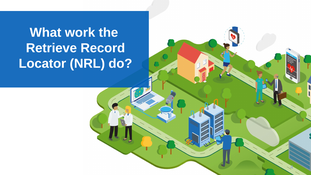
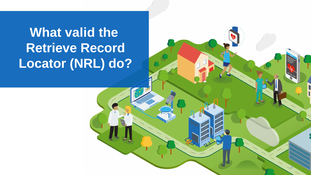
work: work -> valid (80, 33)
